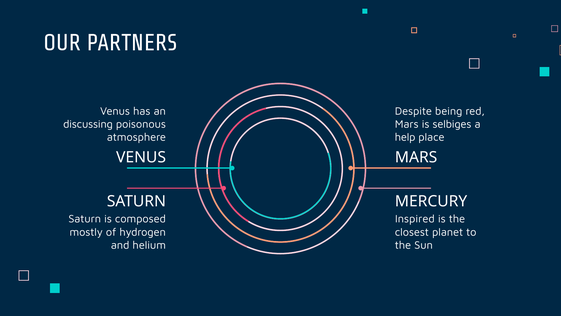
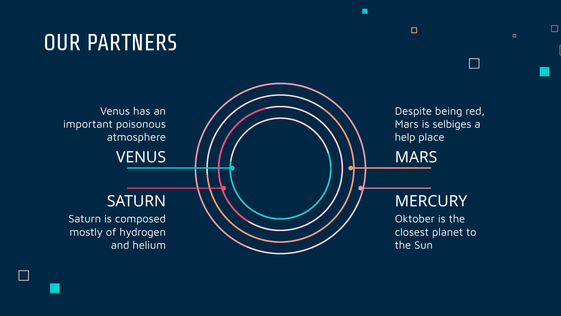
discussing: discussing -> important (88, 124)
Inspired: Inspired -> Oktober (415, 219)
